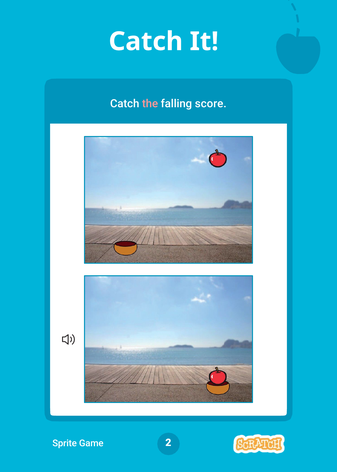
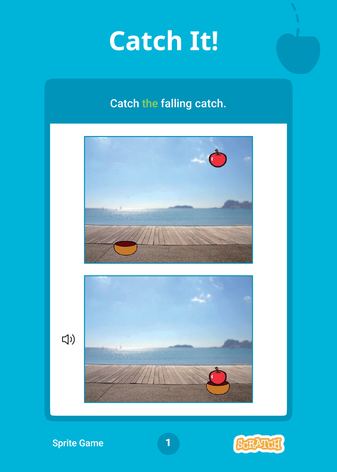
the colour: pink -> light green (150, 104)
falling score: score -> catch (211, 104)
2: 2 -> 1 (168, 443)
